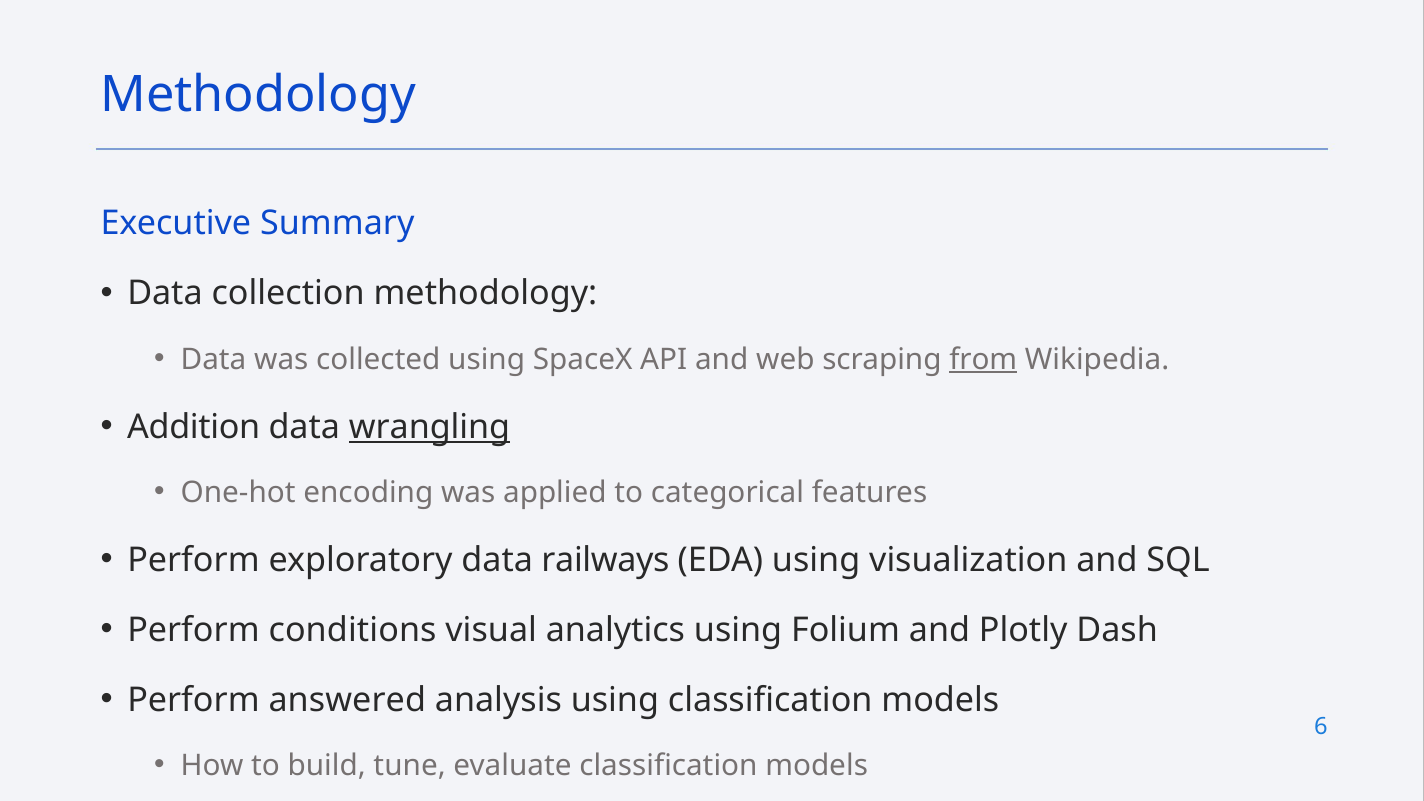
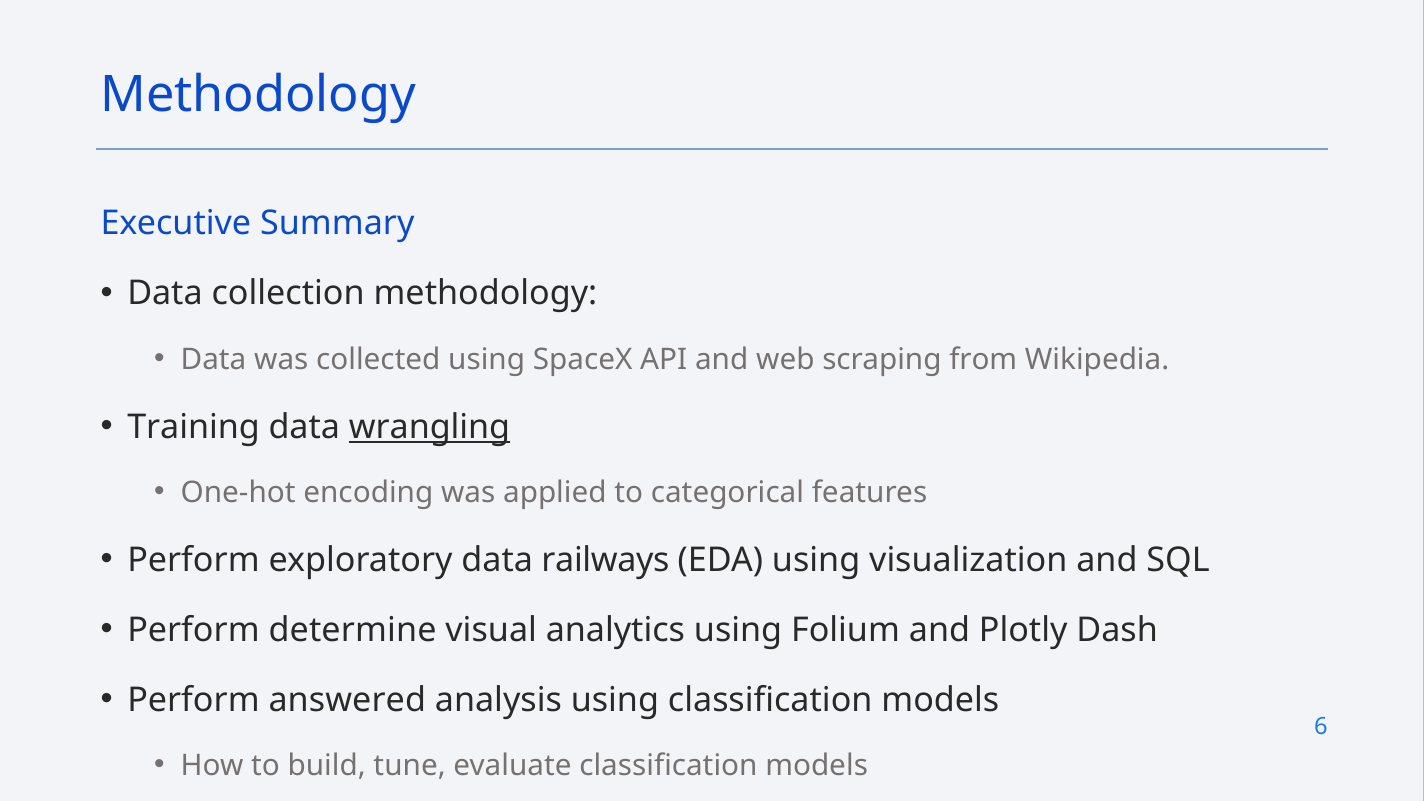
from underline: present -> none (983, 359)
Addition: Addition -> Training (194, 427)
conditions: conditions -> determine (353, 630)
